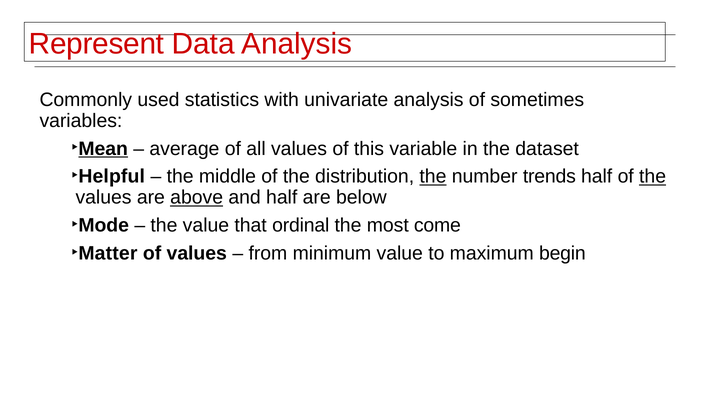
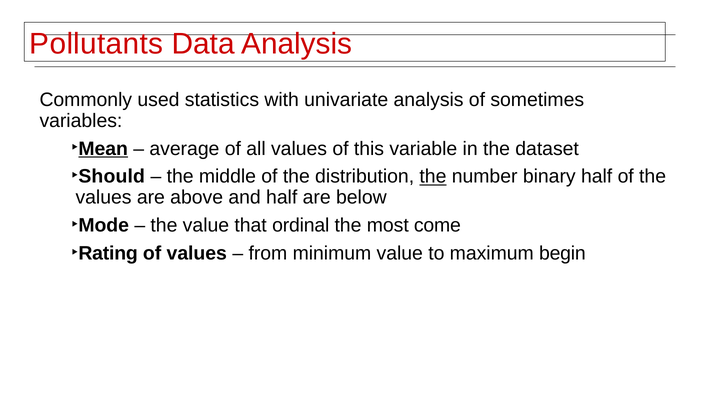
Represent: Represent -> Pollutants (96, 44)
Helpful: Helpful -> Should (112, 176)
trends: trends -> binary (549, 176)
the underline: present -> none (653, 176)
above underline: present -> none (197, 197)
Matter: Matter -> Rating (108, 253)
